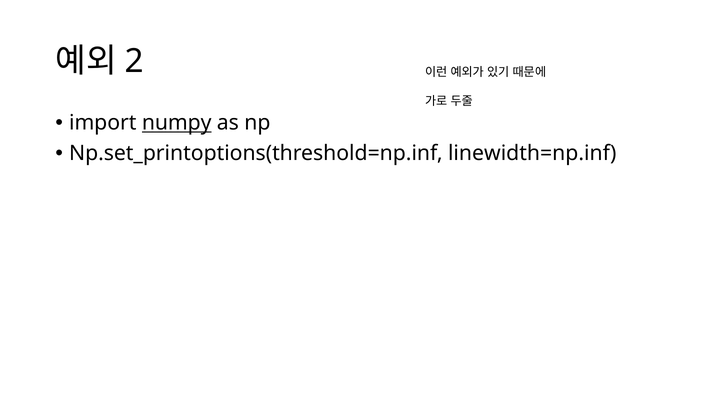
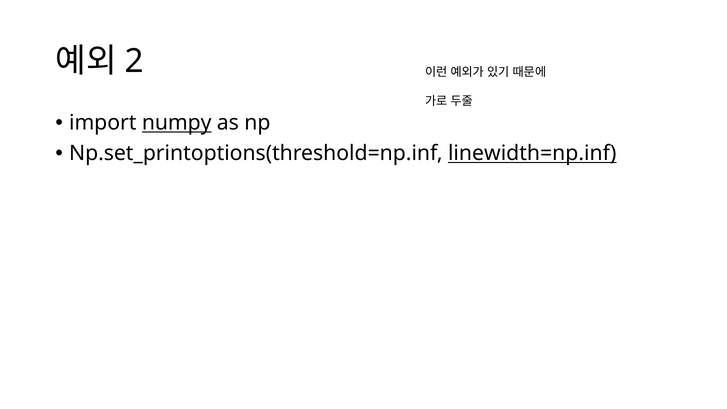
linewidth=np.inf underline: none -> present (532, 153)
